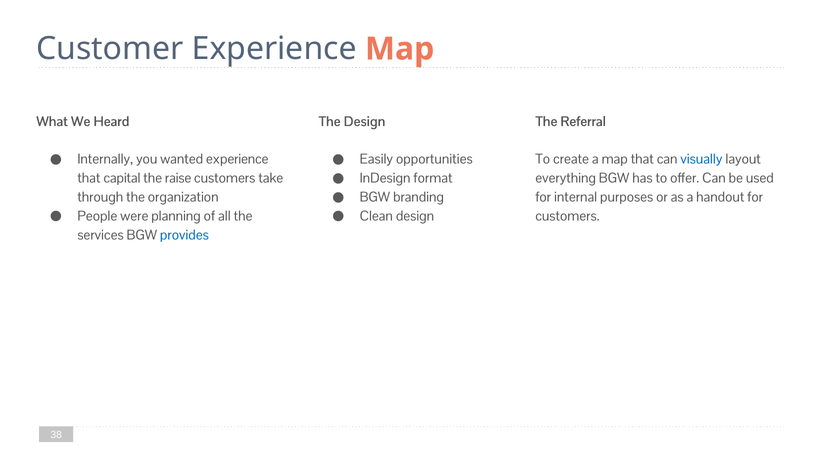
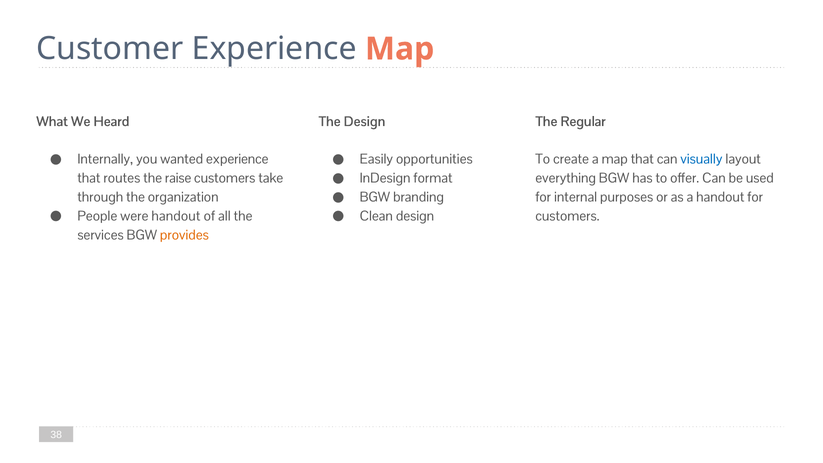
Referral: Referral -> Regular (583, 122)
capital: capital -> routes (122, 178)
were planning: planning -> handout (176, 216)
provides colour: blue -> orange (184, 235)
